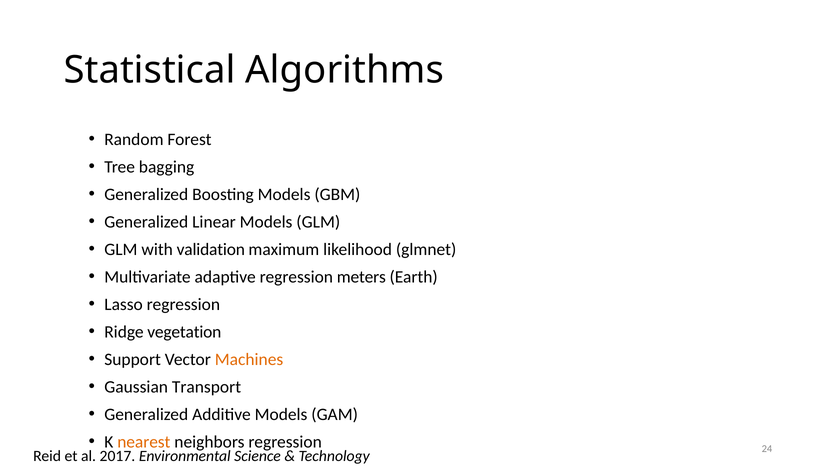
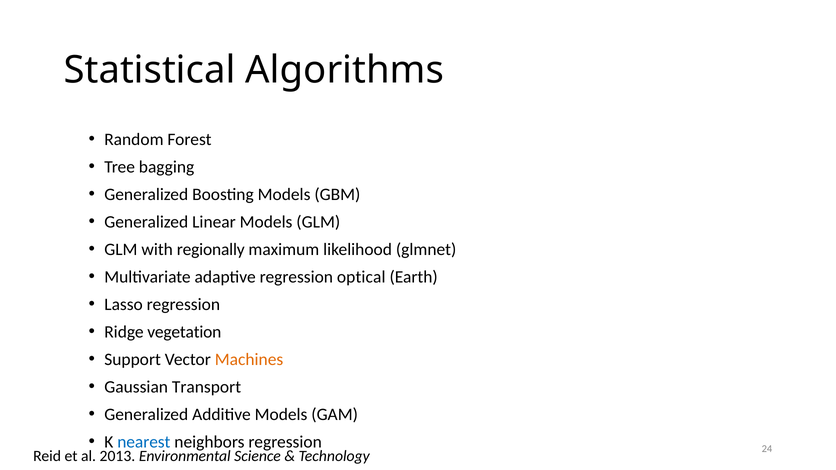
validation: validation -> regionally (211, 249)
meters: meters -> optical (361, 277)
nearest colour: orange -> blue (144, 442)
2017: 2017 -> 2013 (117, 457)
